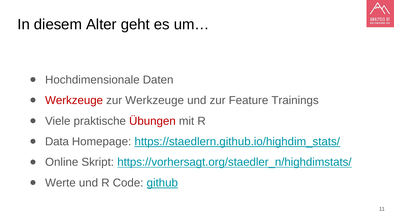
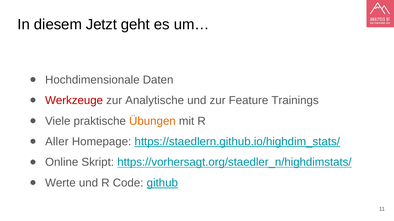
Alter: Alter -> Jetzt (101, 25)
zur Werkzeuge: Werkzeuge -> Analytische (155, 101)
Übungen colour: red -> orange (152, 121)
Data: Data -> Aller (57, 142)
